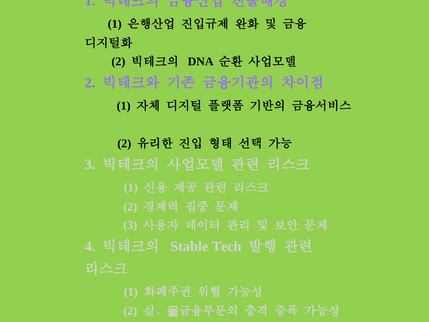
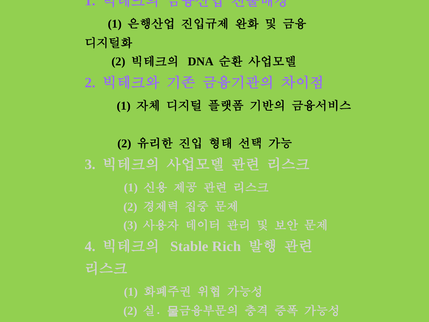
Tech: Tech -> Rich (226, 246)
